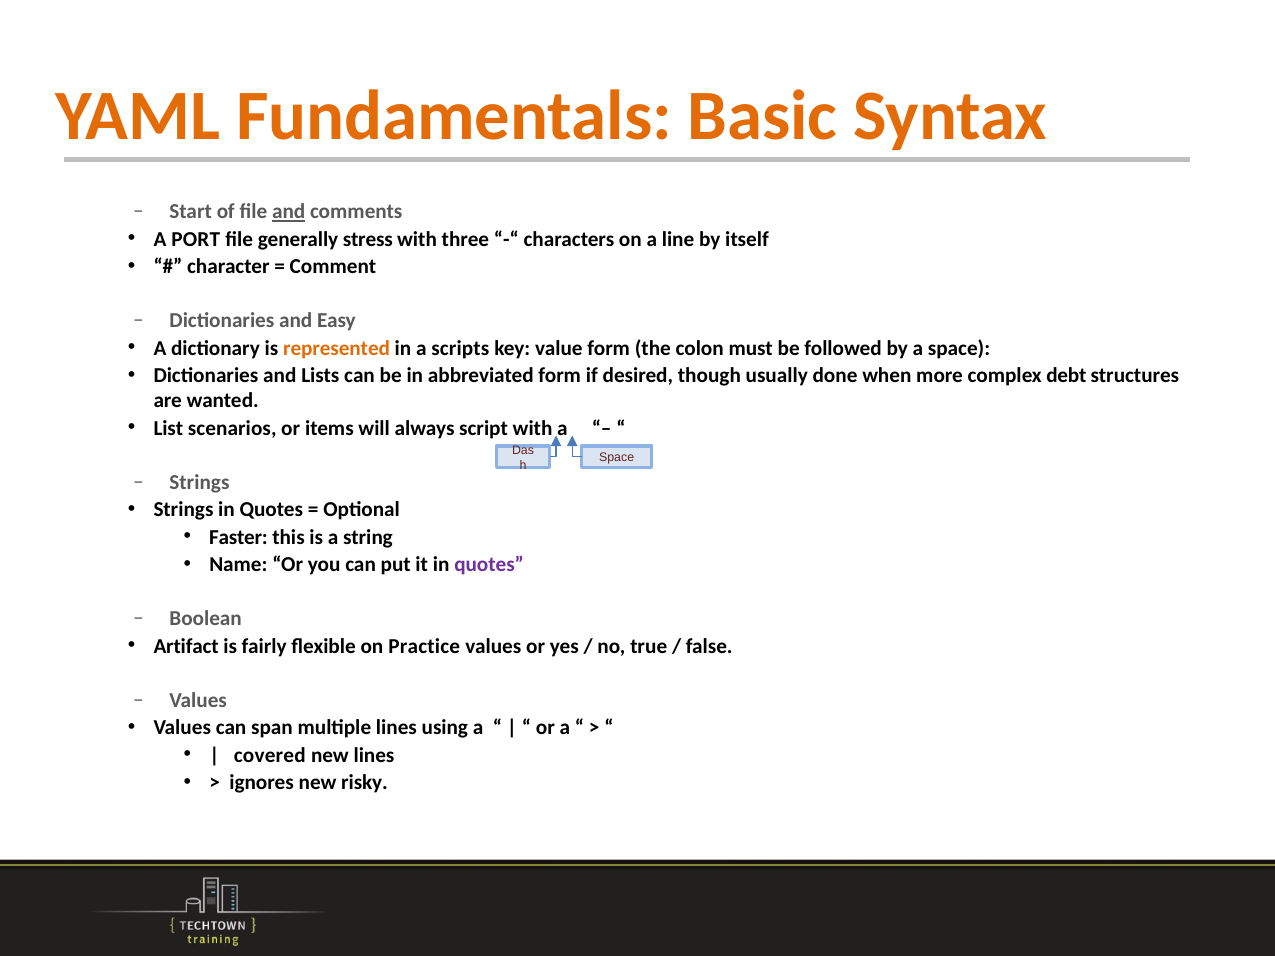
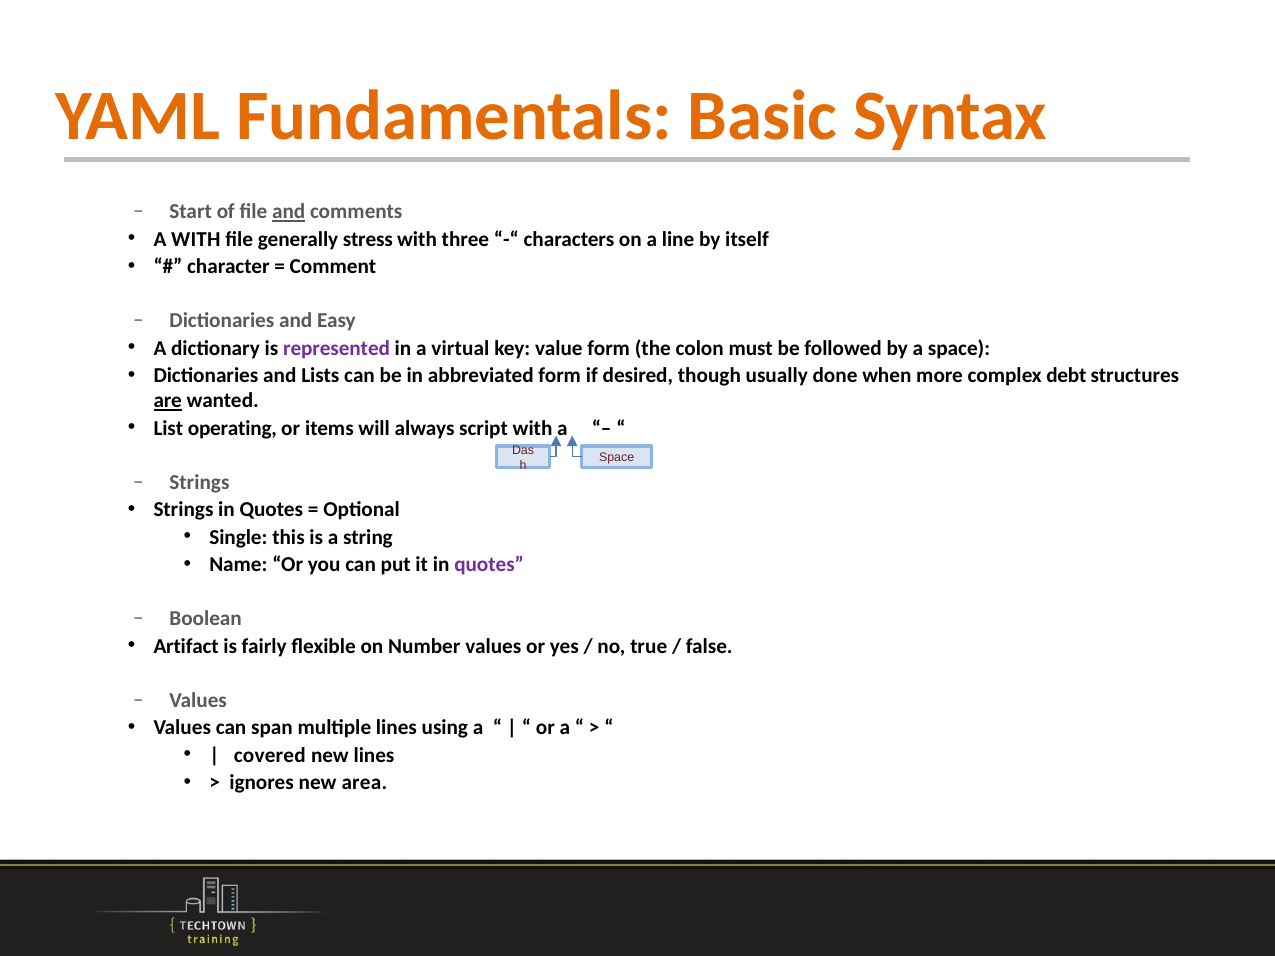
A PORT: PORT -> WITH (196, 239)
represented colour: orange -> purple (337, 348)
scripts: scripts -> virtual (460, 348)
are underline: none -> present (168, 401)
scenarios: scenarios -> operating (232, 428)
Faster: Faster -> Single (238, 537)
Practice: Practice -> Number (424, 646)
risky: risky -> area (364, 782)
